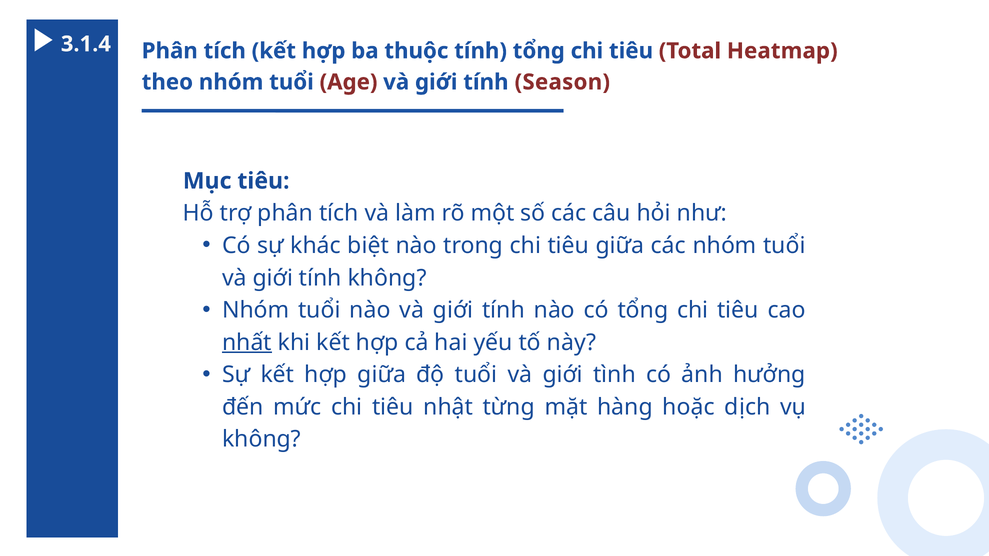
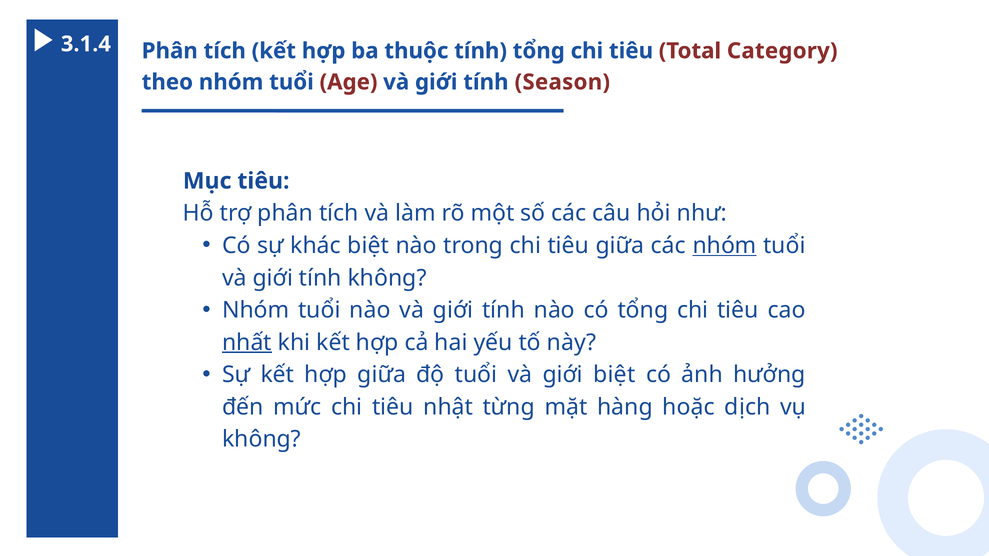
Heatmap: Heatmap -> Category (782, 51)
nhóm underline: none -> present (725, 246)
giới tình: tình -> biệt (614, 375)
